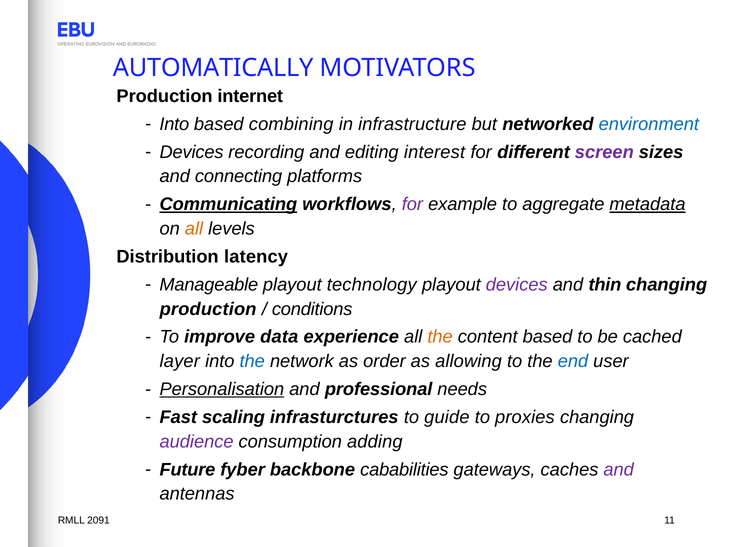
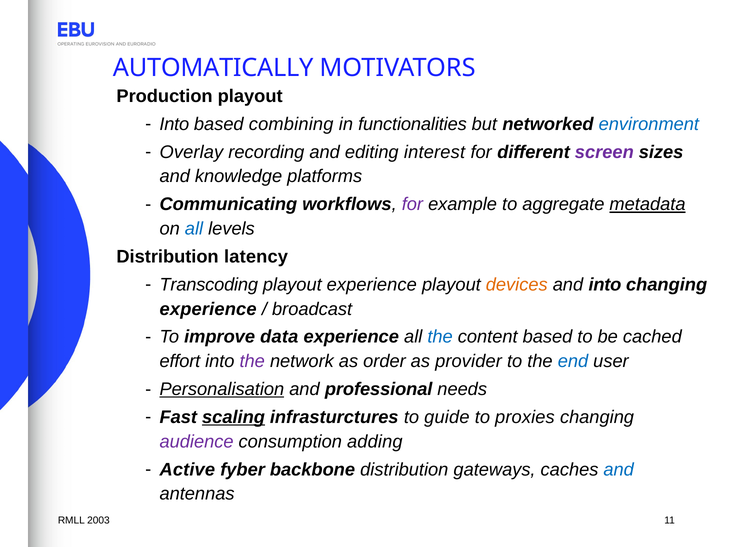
Production internet: internet -> playout (250, 96)
infrastructure: infrastructure -> functionalities (412, 124)
Devices: Devices -> Overlay (191, 152)
connecting: connecting -> knowledge (239, 177)
Communicating underline: present -> none (228, 205)
all colour: orange -> blue (194, 229)
Manageable: Manageable -> Transcoding (209, 285)
playout technology: technology -> experience (372, 285)
devices colour: purple -> orange (517, 285)
and thin: thin -> into (605, 285)
production: production -> experience (208, 309)
conditions: conditions -> broadcast (312, 309)
the colour: orange -> blue (440, 337)
layer: layer -> effort (180, 362)
the colour: blue -> purple (252, 362)
allowing: allowing -> provider (469, 362)
scaling underline: none -> present (233, 418)
Future: Future -> Active (187, 470)
backbone cababilities: cababilities -> distribution (404, 470)
and colour: purple -> blue (619, 470)
2091: 2091 -> 2003 (98, 521)
